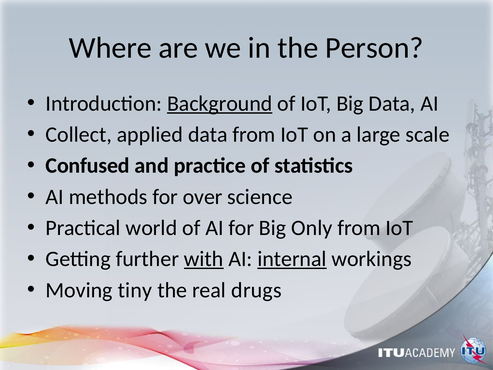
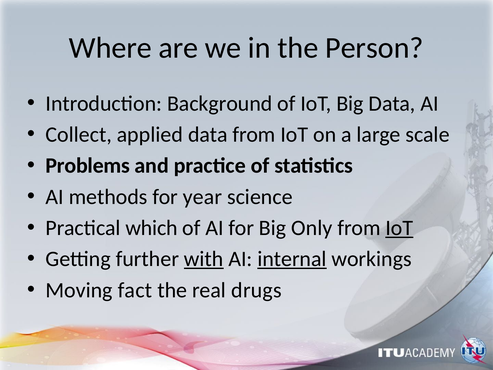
Background underline: present -> none (220, 103)
Confused: Confused -> Problems (88, 166)
over: over -> year (202, 197)
world: world -> which (152, 228)
IoT underline: none -> present (399, 228)
tiny: tiny -> fact (135, 290)
